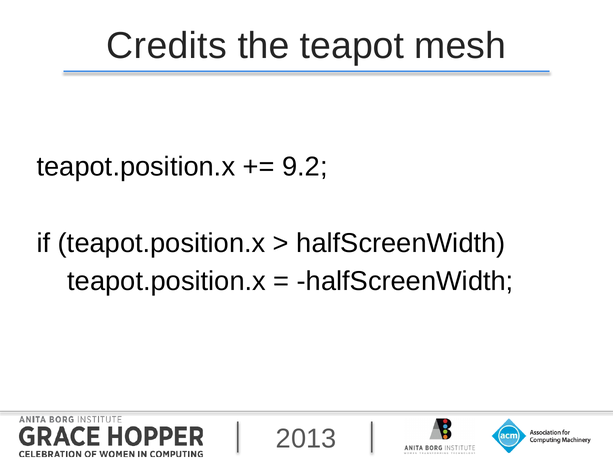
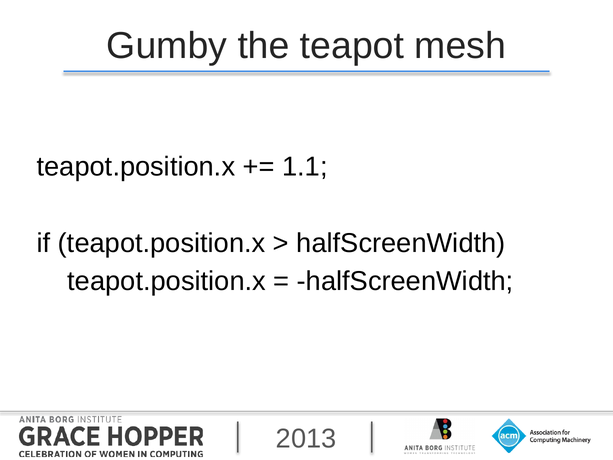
Credits: Credits -> Gumby (167, 46)
9.2: 9.2 -> 1.1 (305, 167)
